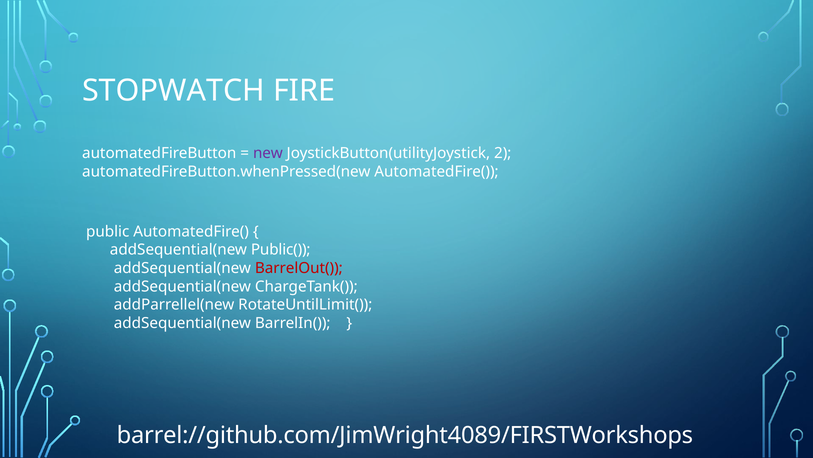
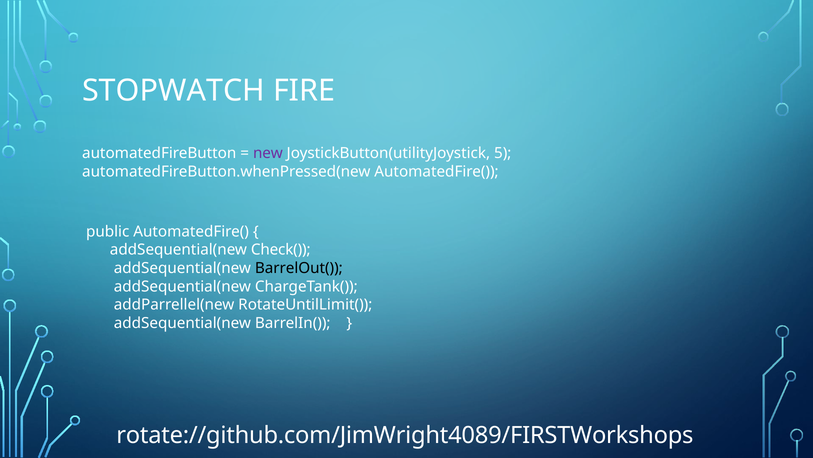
2: 2 -> 5 (503, 153)
Public(: Public( -> Check( (281, 250)
BarrelOut( colour: red -> black (299, 268)
barrel://github.com/JimWright4089/FIRSTWorkshops: barrel://github.com/JimWright4089/FIRSTWorkshops -> rotate://github.com/JimWright4089/FIRSTWorkshops (405, 435)
